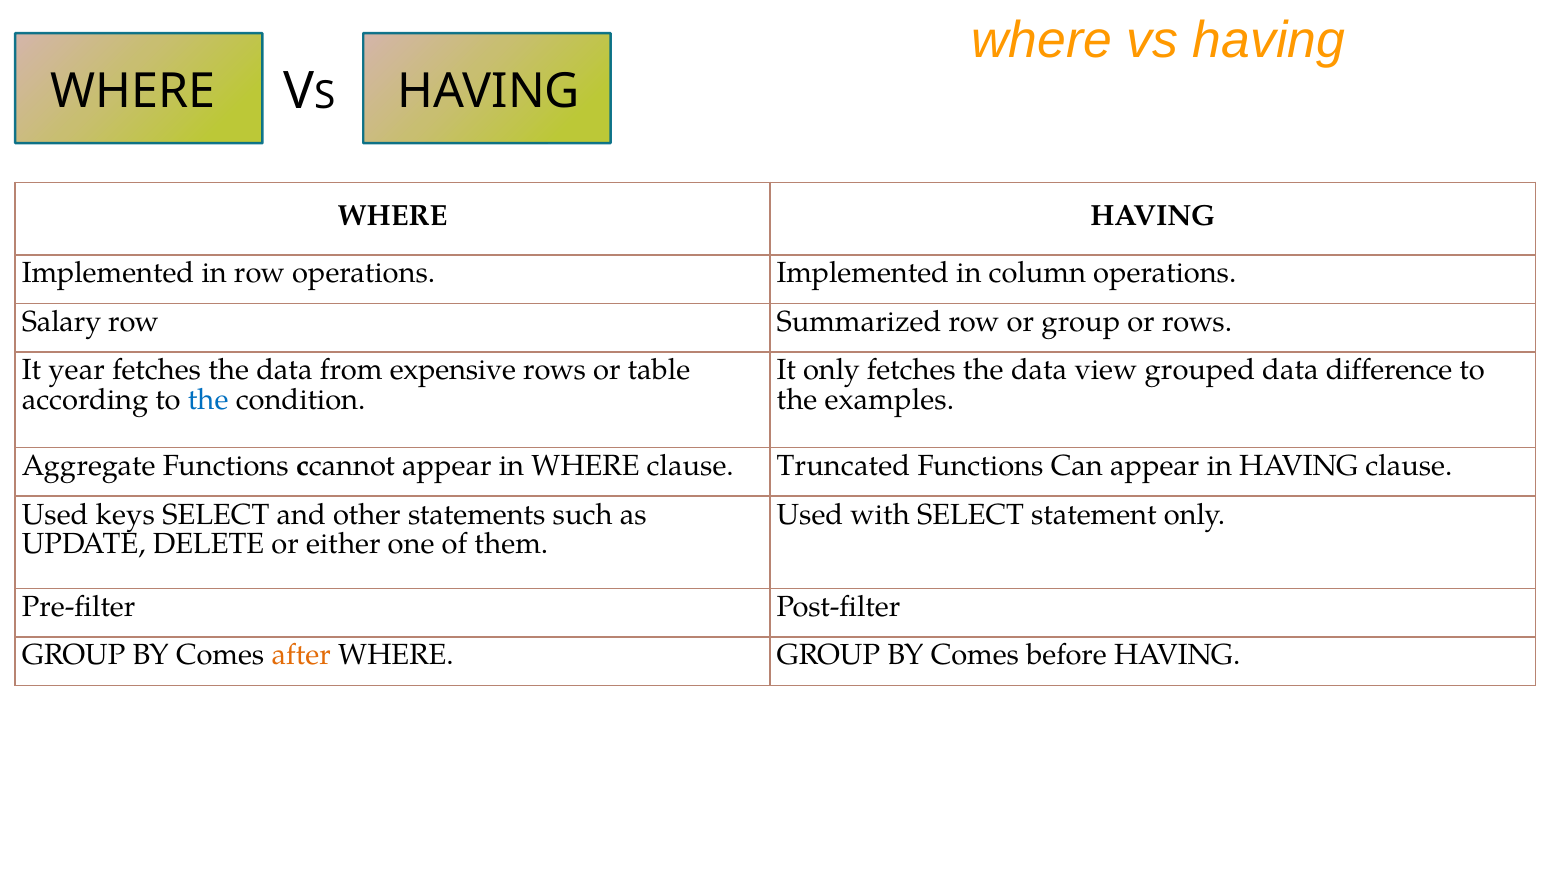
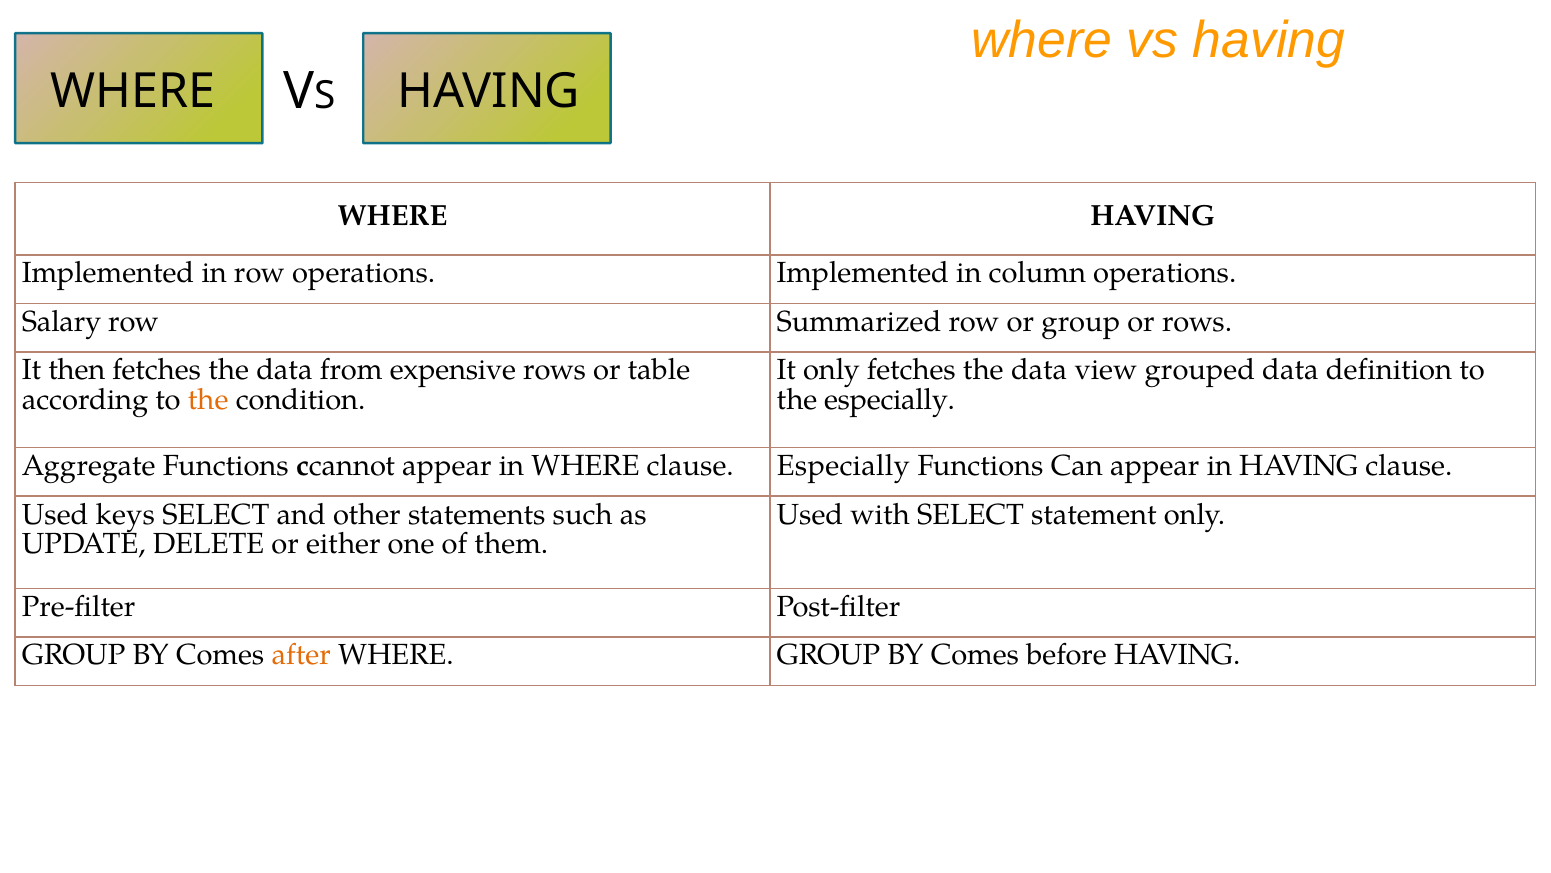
year: year -> then (77, 370)
difference: difference -> definition (1389, 370)
the colour: blue -> orange (208, 399)
the examples: examples -> especially (890, 399)
clause Truncated: Truncated -> Especially (843, 466)
